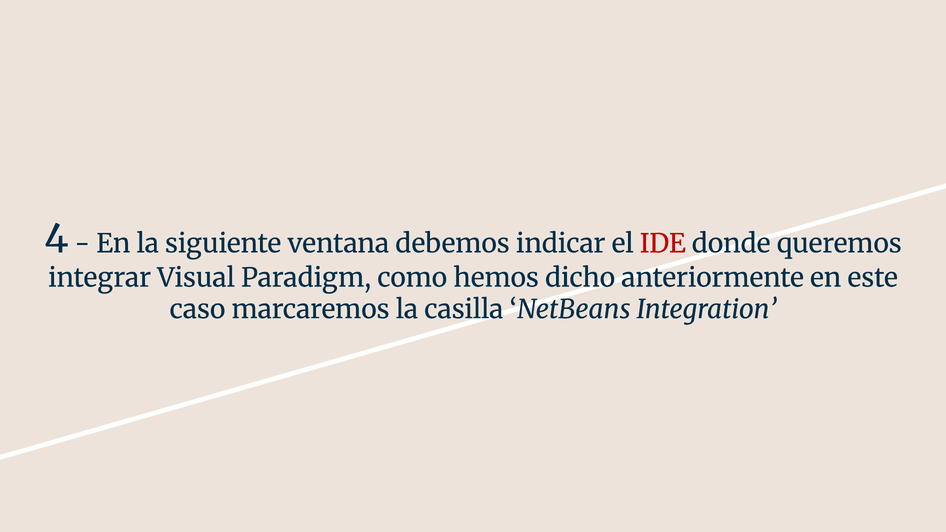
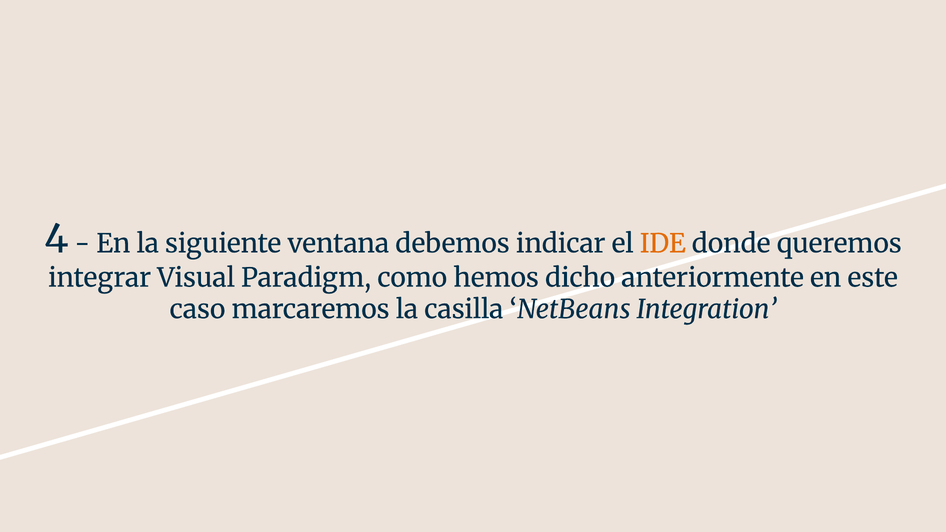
IDE colour: red -> orange (663, 244)
